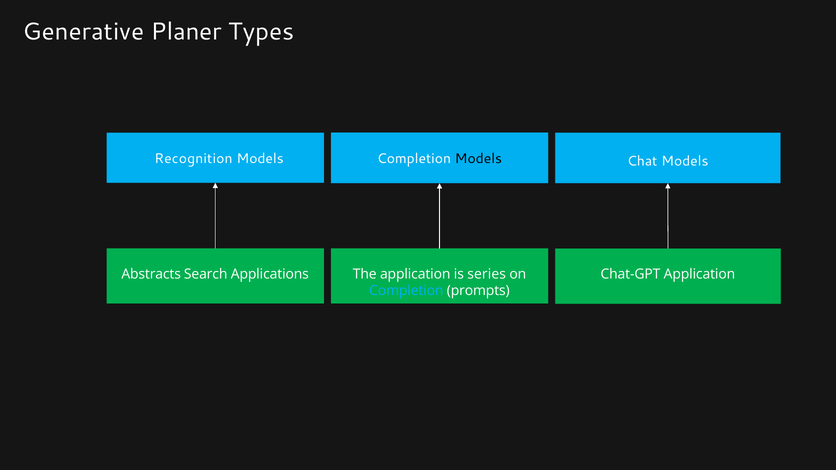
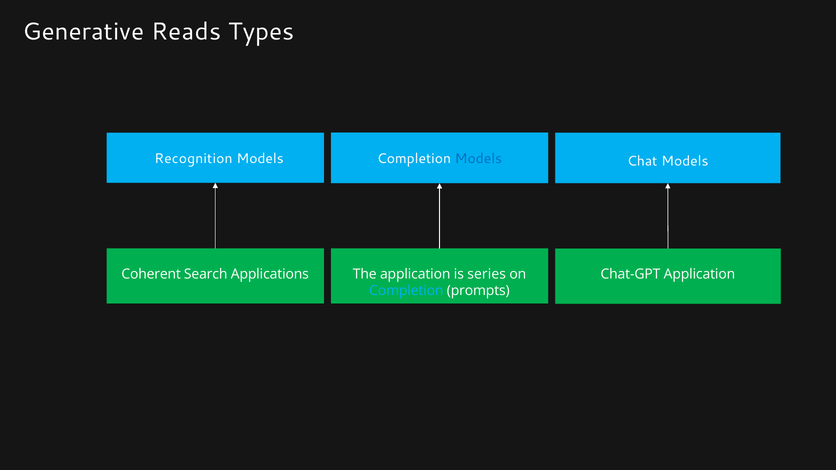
Planer: Planer -> Reads (186, 32)
Models colour: black -> blue (478, 159)
Abstracts: Abstracts -> Coherent (151, 274)
